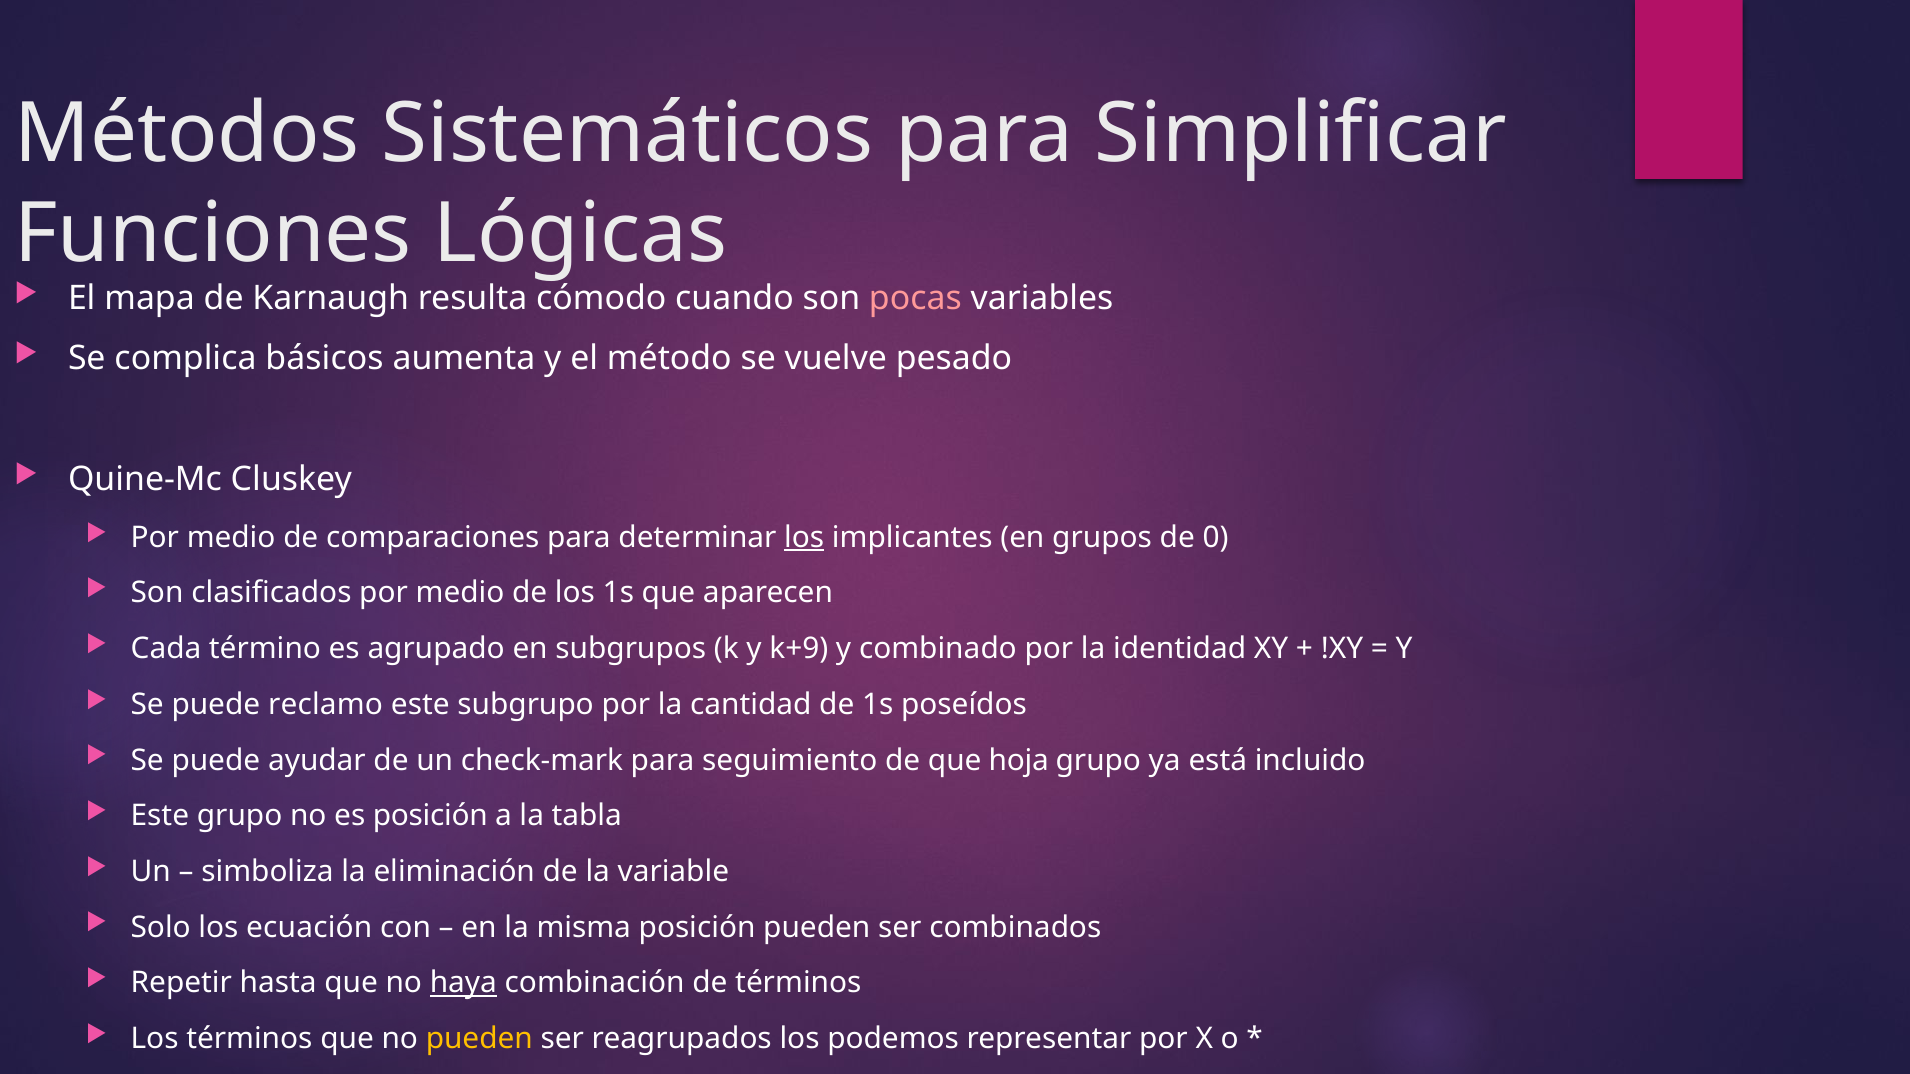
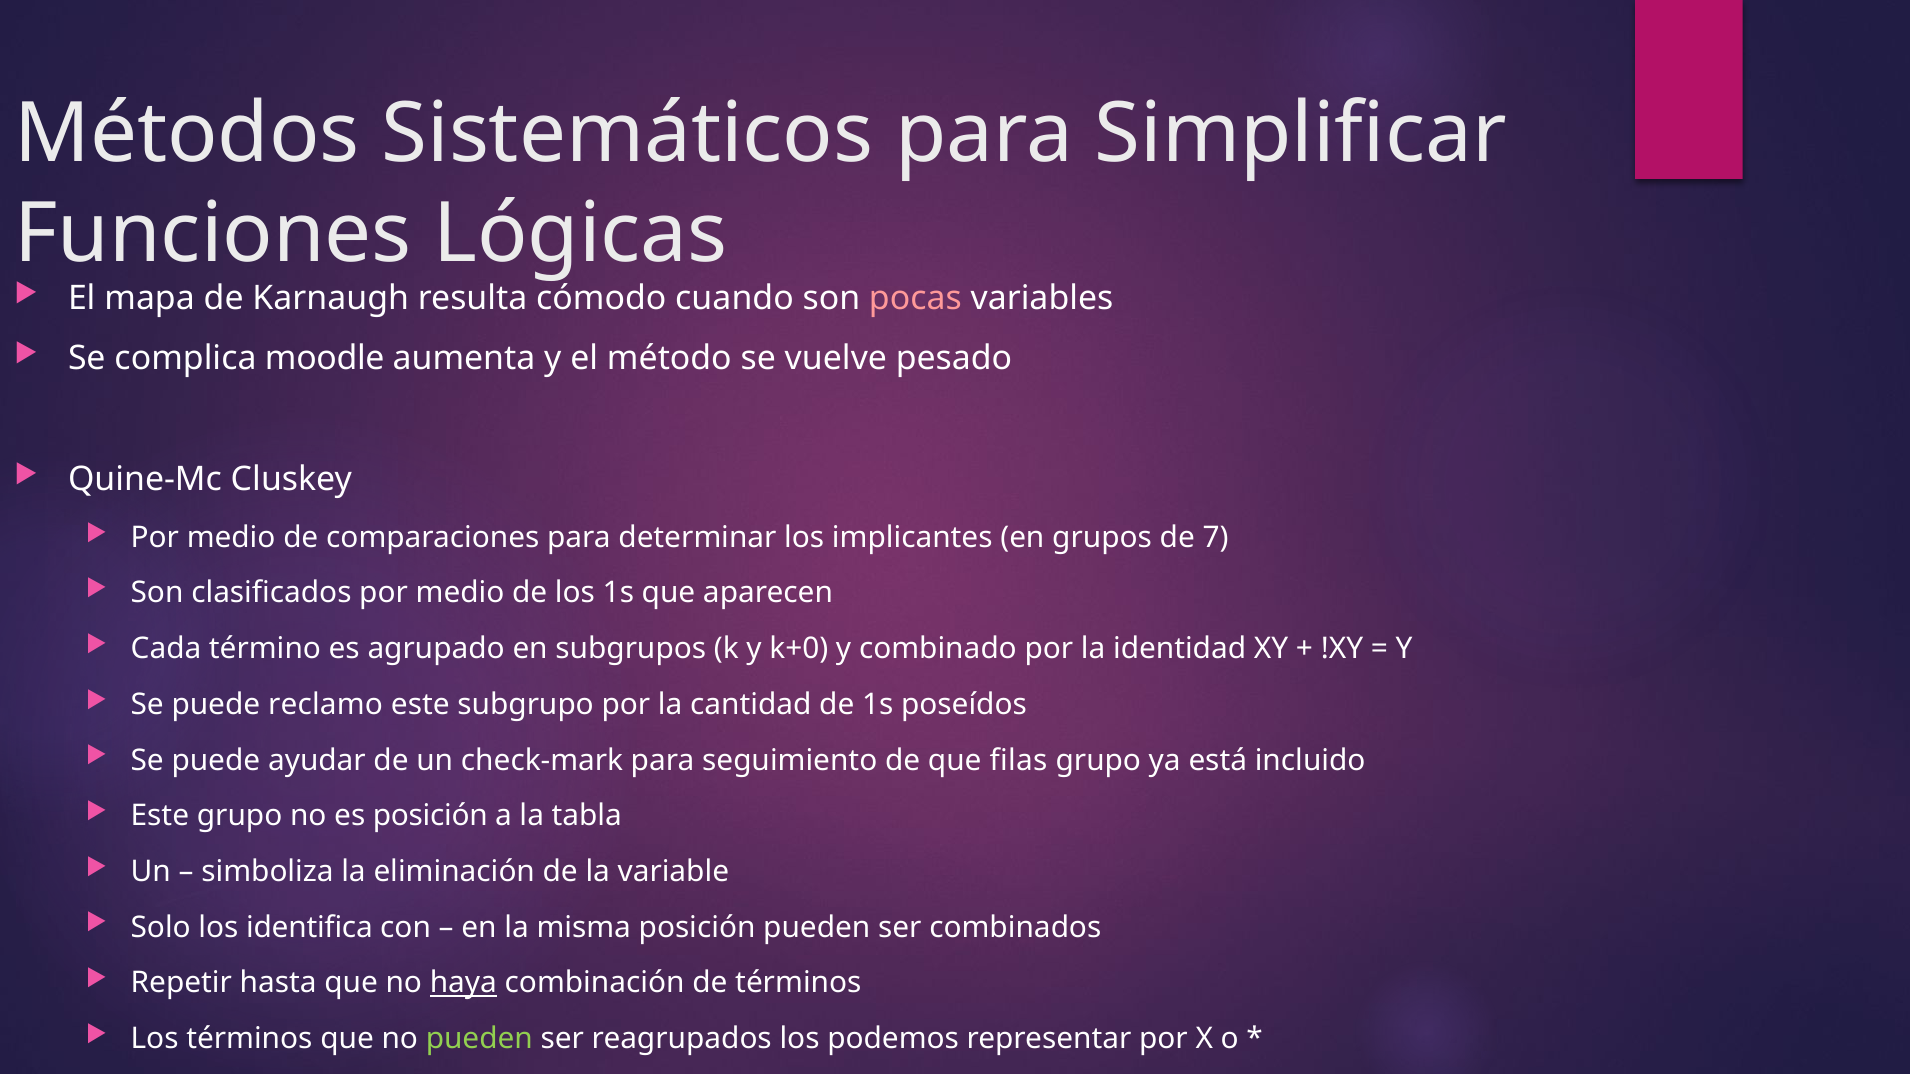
básicos: básicos -> moodle (325, 359)
los underline: present -> none (804, 538)
0: 0 -> 7 (1216, 538)
k+9: k+9 -> k+0 (799, 649)
hoja: hoja -> filas (1018, 760)
ecuación: ecuación -> identifica (309, 928)
pueden colour: yellow -> light green (479, 1039)
